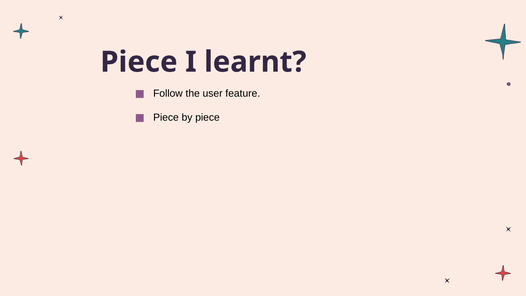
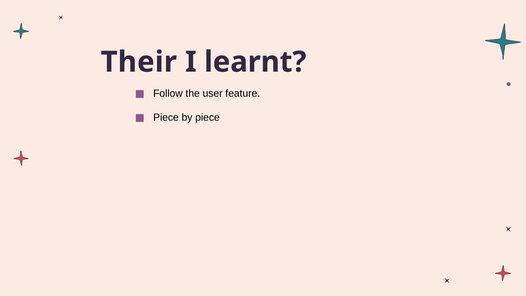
Piece: Piece -> Their (139, 62)
